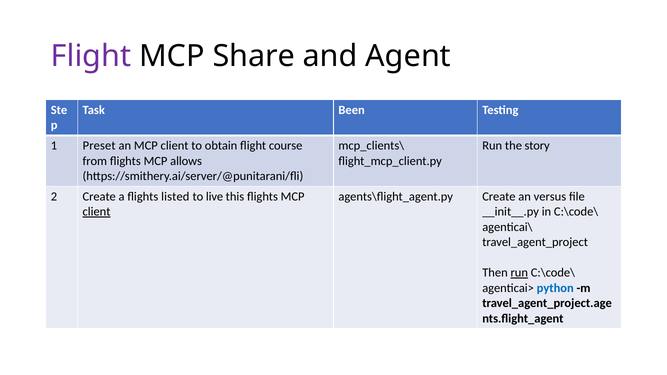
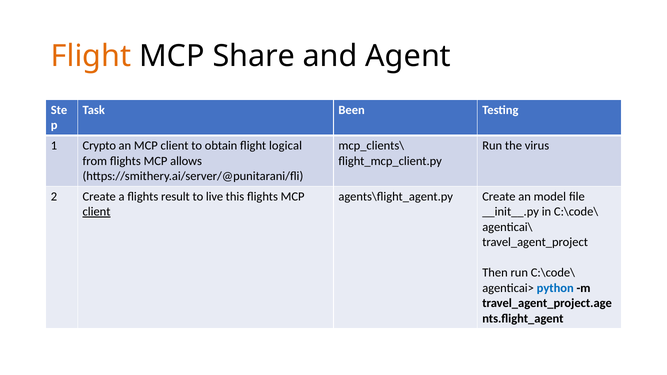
Flight colour: purple -> orange (91, 56)
Preset: Preset -> Crypto (99, 146)
course: course -> logical (286, 146)
story: story -> virus (537, 146)
listed: listed -> result (175, 197)
versus: versus -> model (550, 197)
run underline: present -> none (519, 273)
